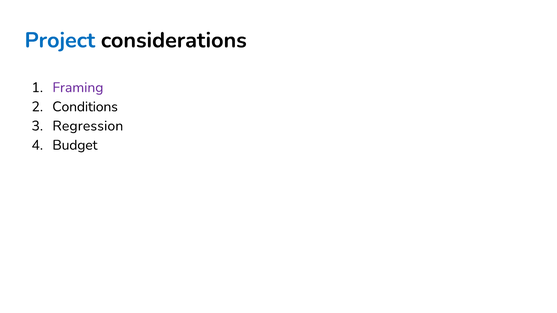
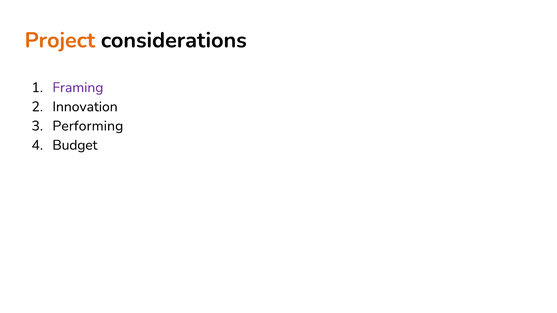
Project colour: blue -> orange (60, 40)
Conditions: Conditions -> Innovation (85, 107)
Regression: Regression -> Performing (88, 126)
